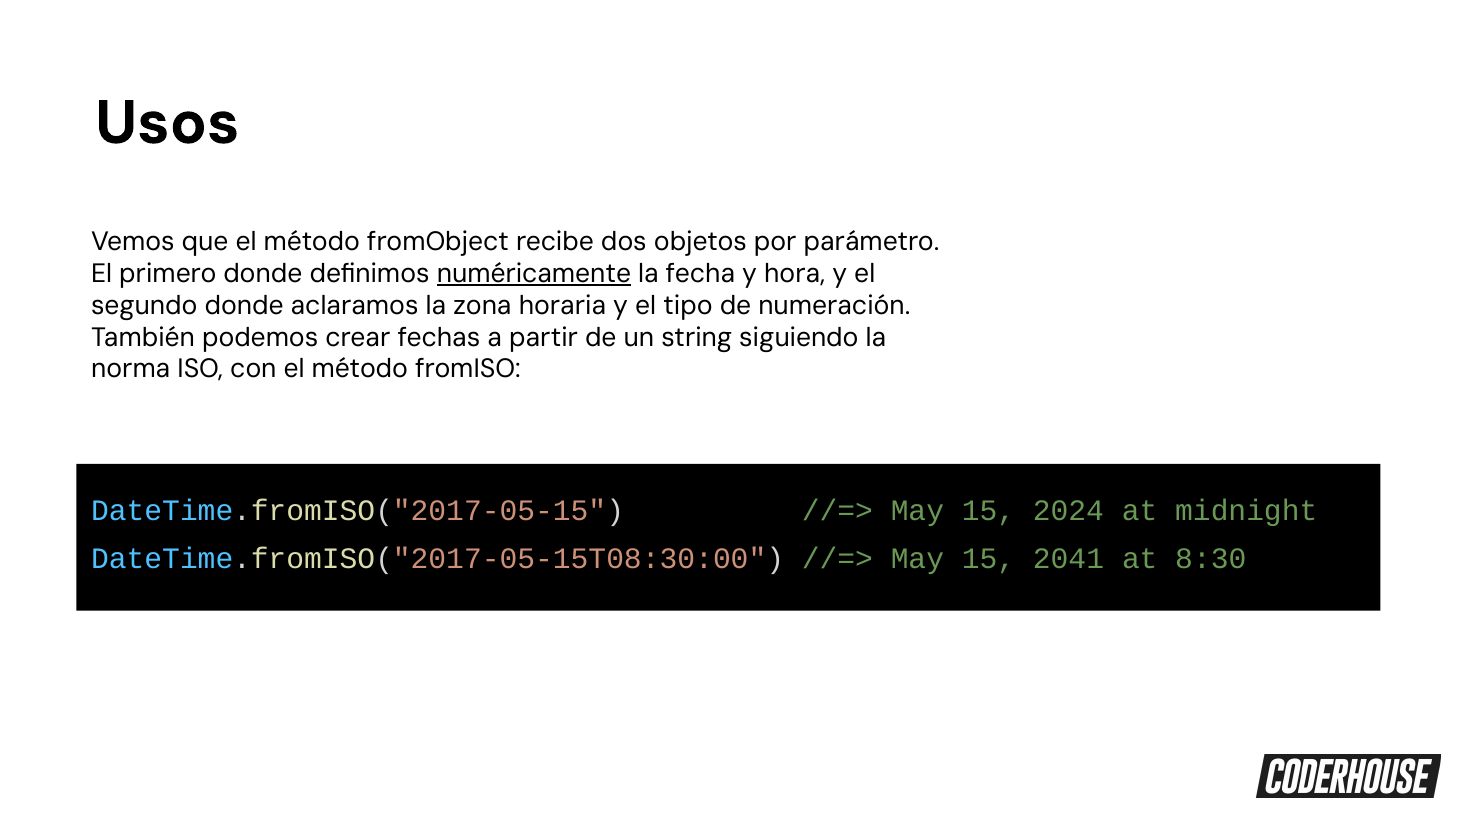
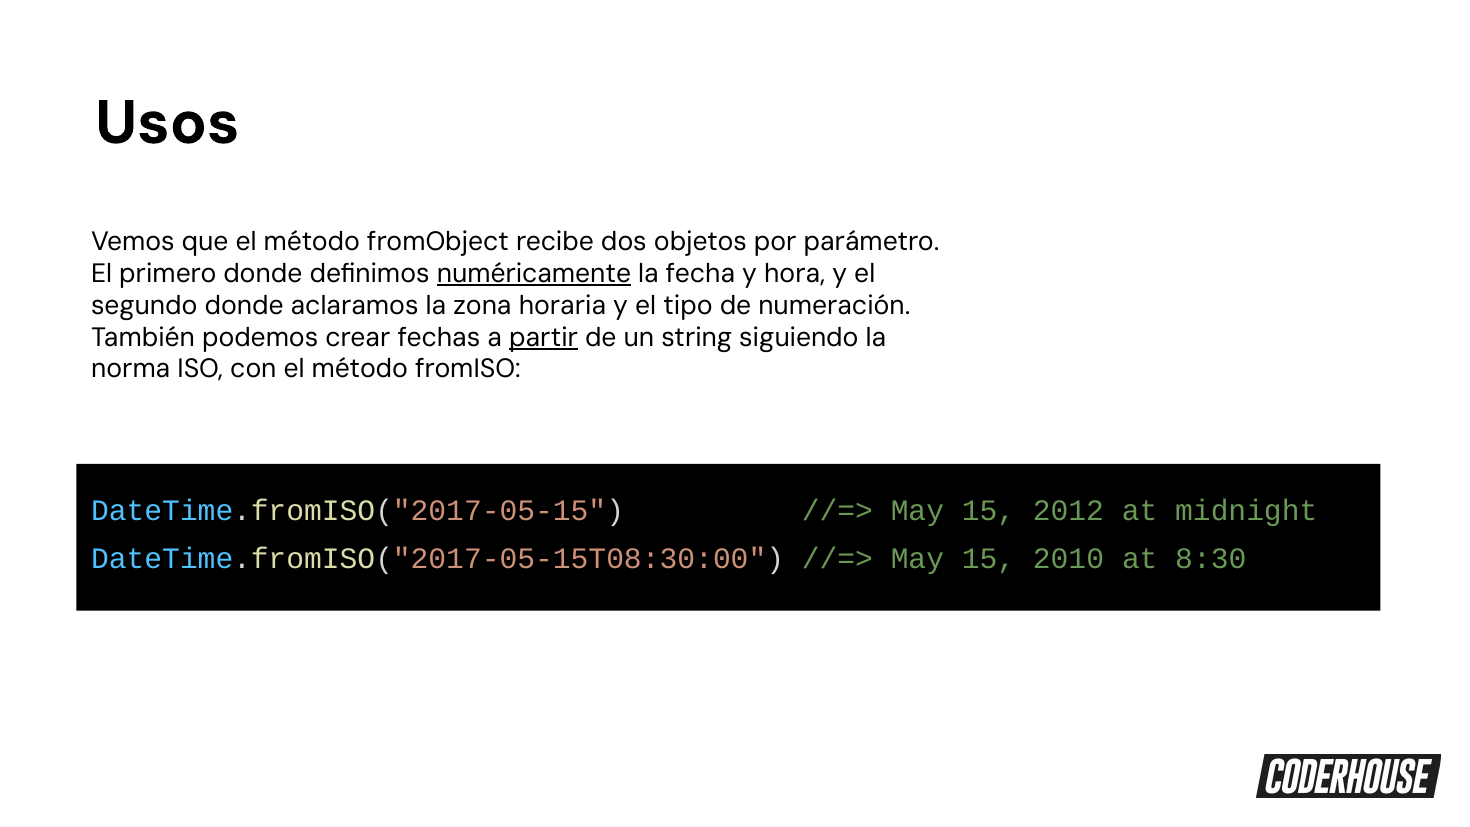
partir underline: none -> present (544, 337)
2024: 2024 -> 2012 (1068, 511)
2041: 2041 -> 2010 (1068, 559)
